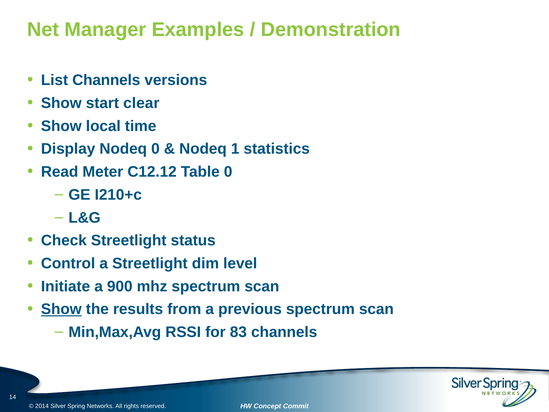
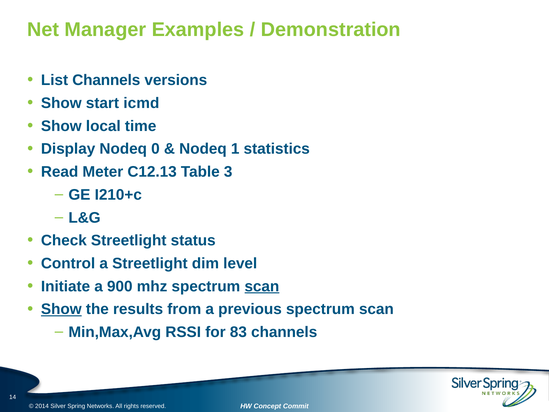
clear: clear -> icmd (141, 103)
C12.12: C12.12 -> C12.13 (152, 172)
Table 0: 0 -> 3 (228, 172)
scan underline: none -> present (262, 286)
